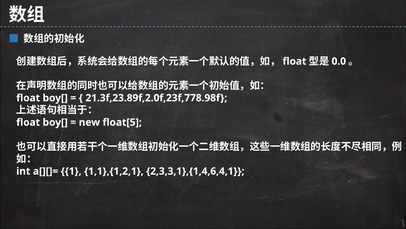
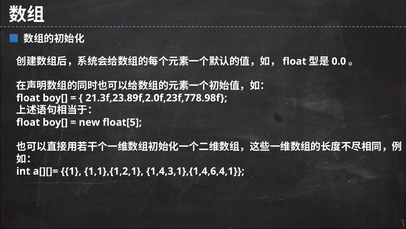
2,3,3,1},{1,4,6,4,1: 2,3,3,1},{1,4,6,4,1 -> 1,4,3,1},{1,4,6,4,1 (195, 171)
